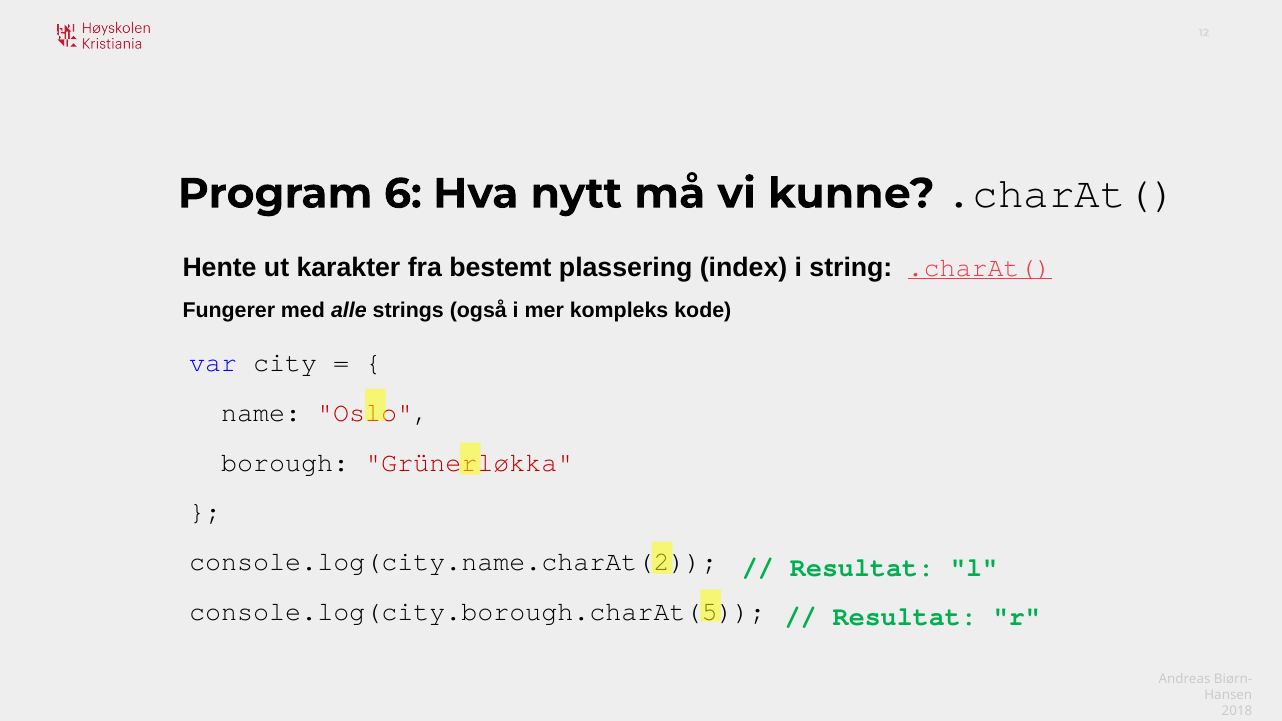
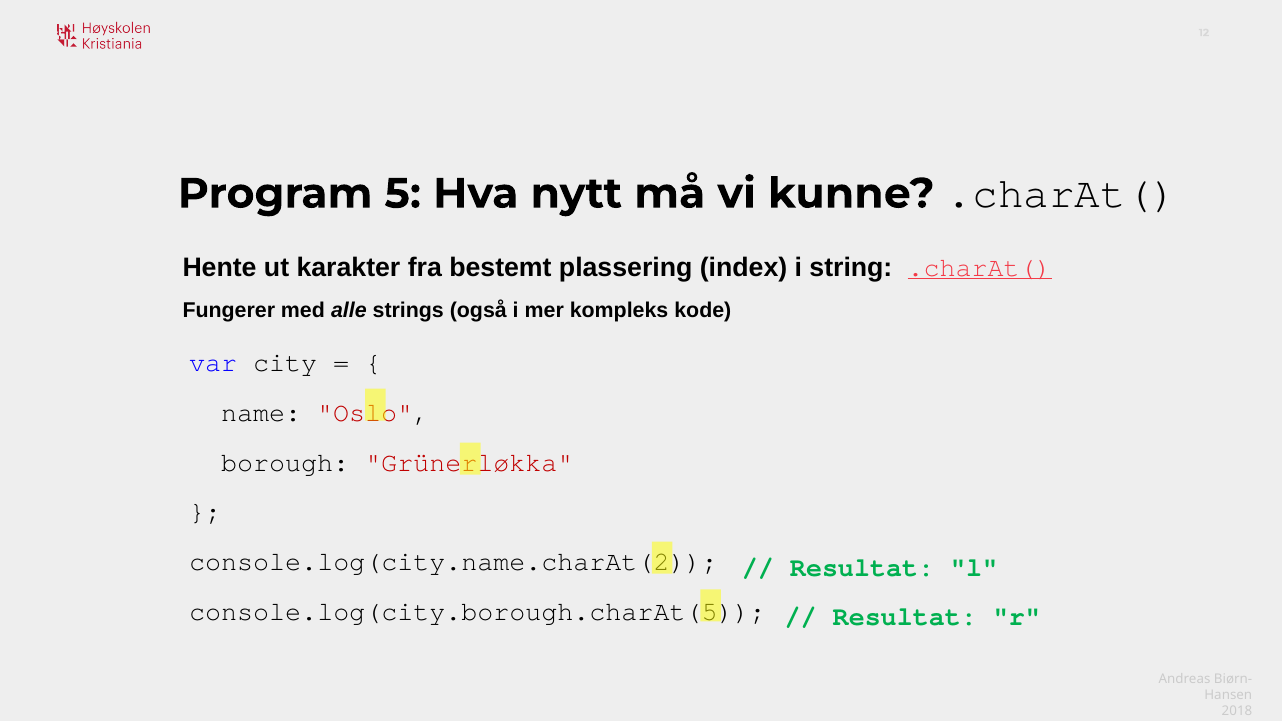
6: 6 -> 5 (403, 194)
